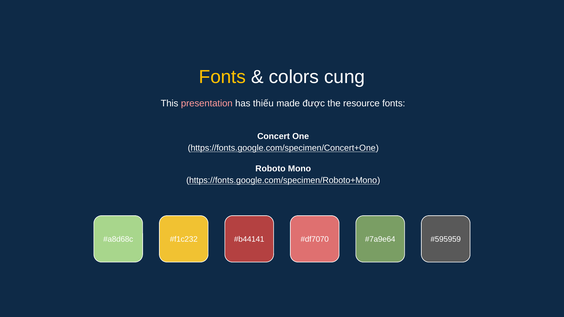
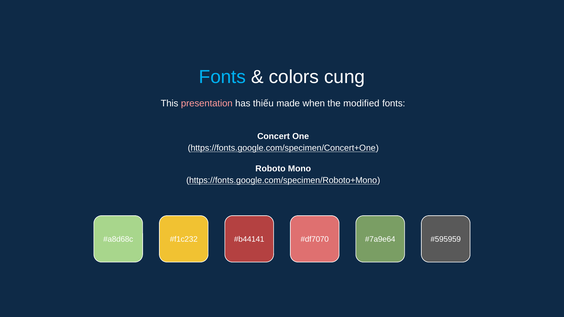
Fonts colour: yellow -> light blue (222, 77)
được: được -> when (314, 104)
resource: resource -> modified (361, 104)
